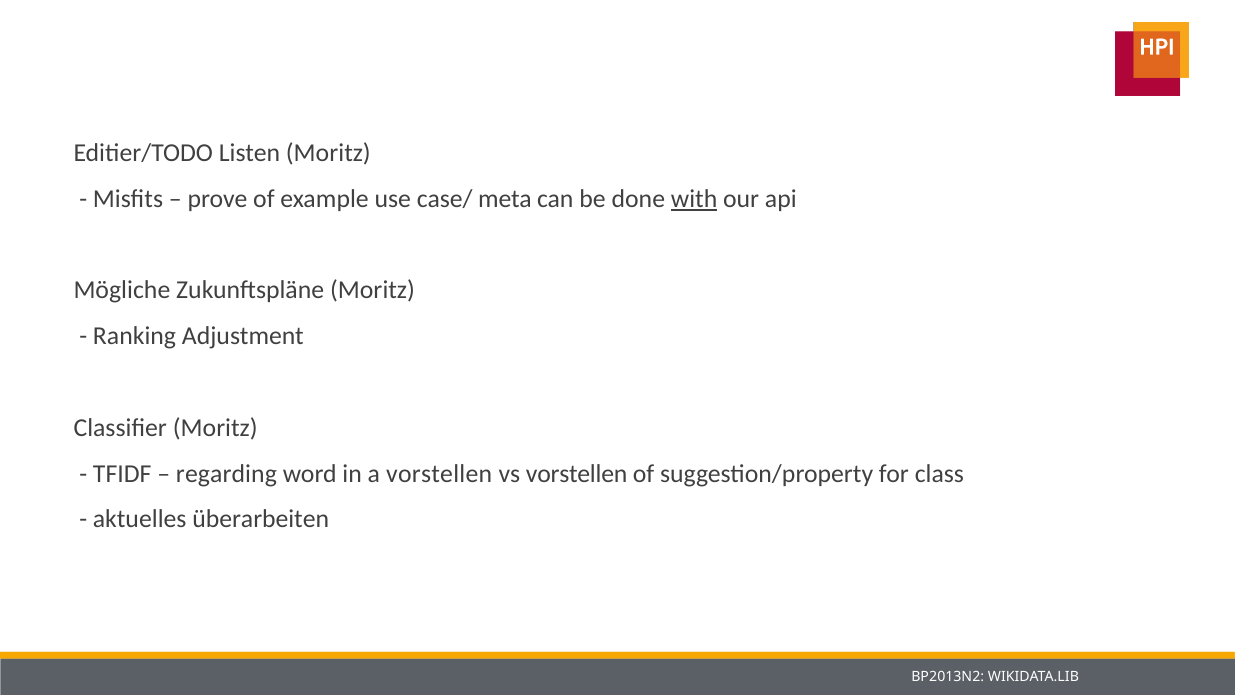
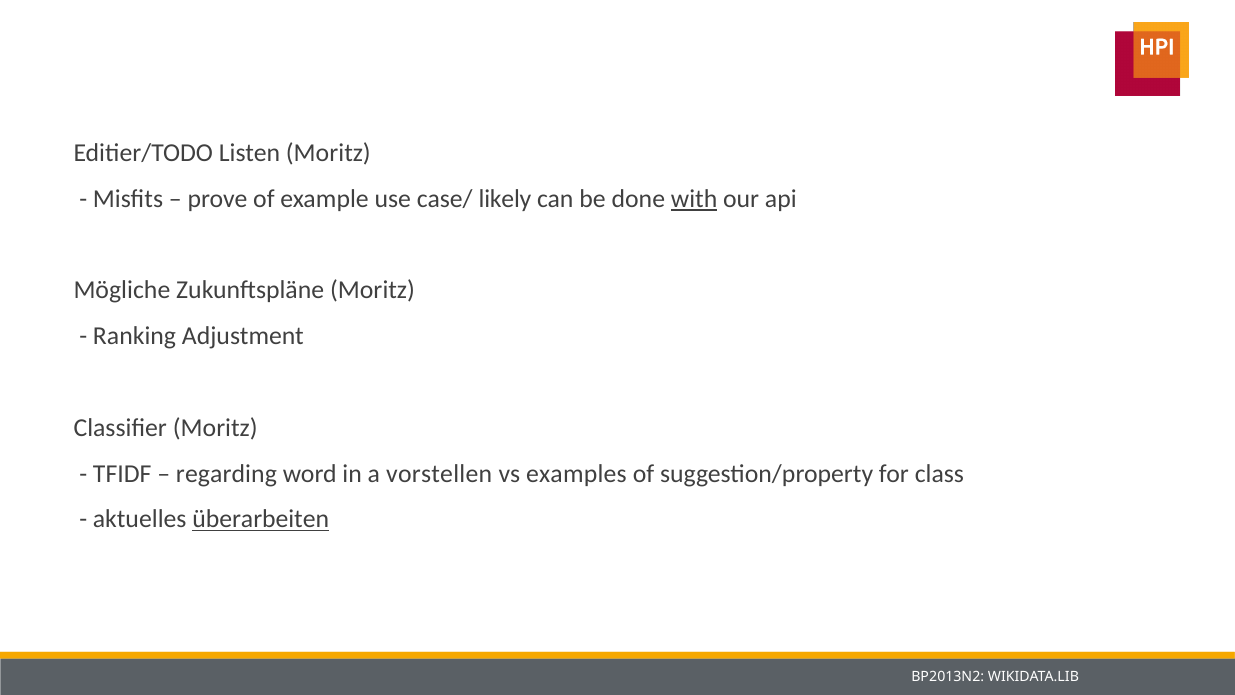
meta: meta -> likely (505, 199)
vs vorstellen: vorstellen -> examples (576, 473)
überarbeiten underline: none -> present (261, 519)
